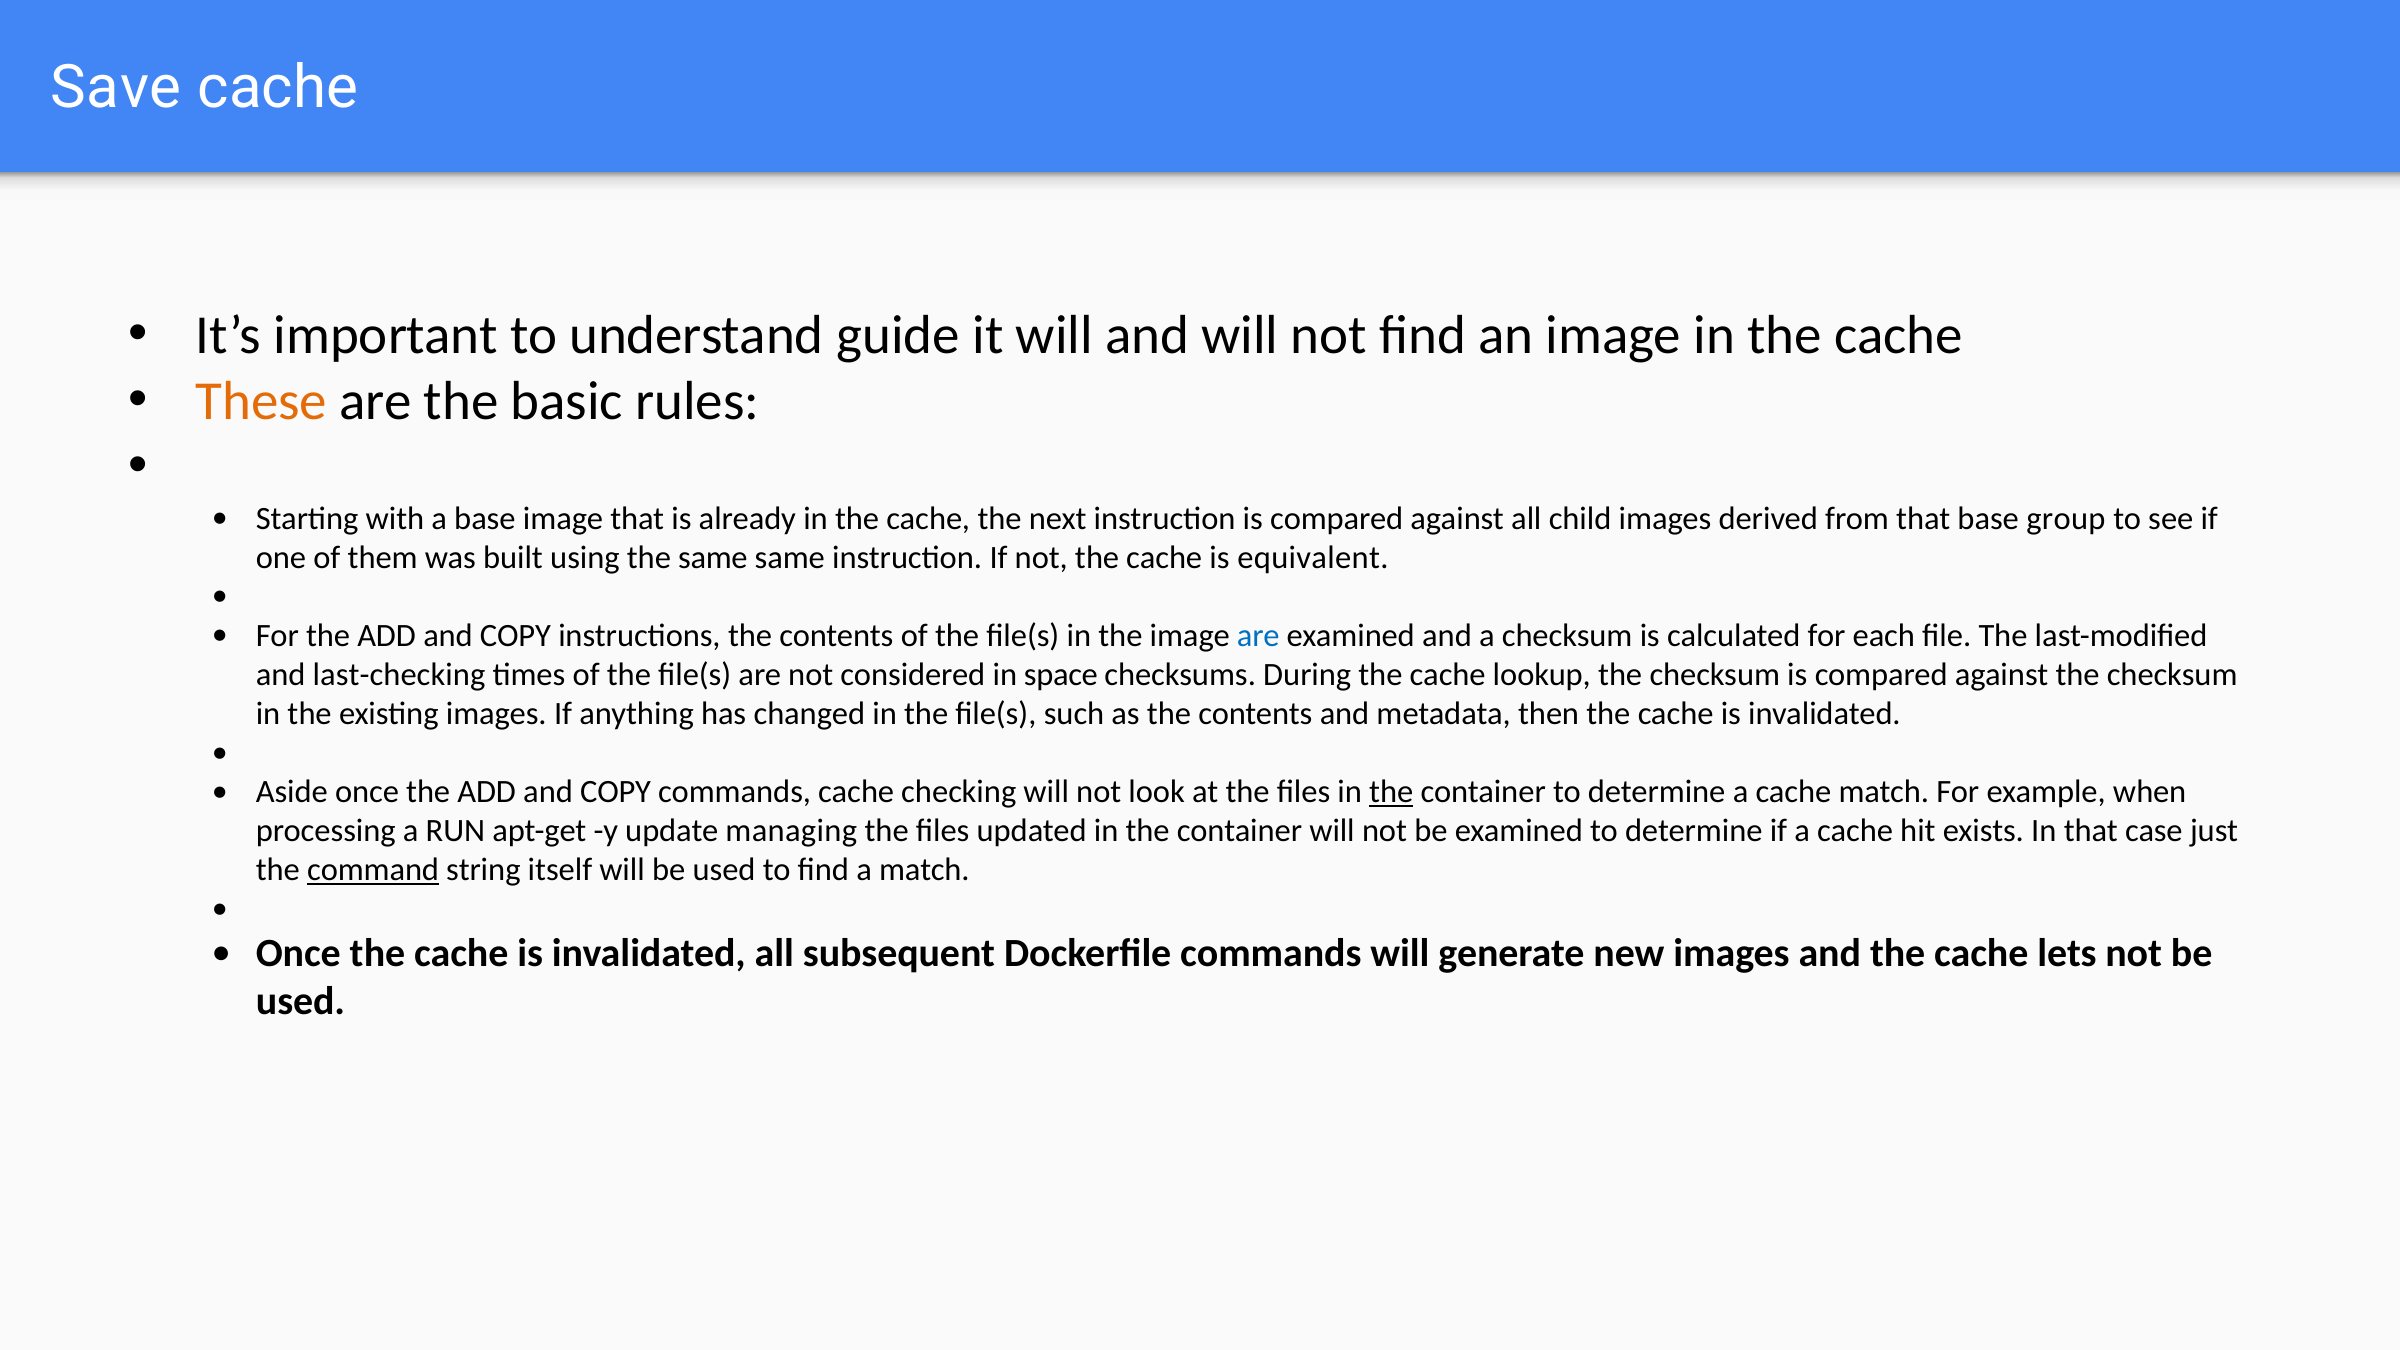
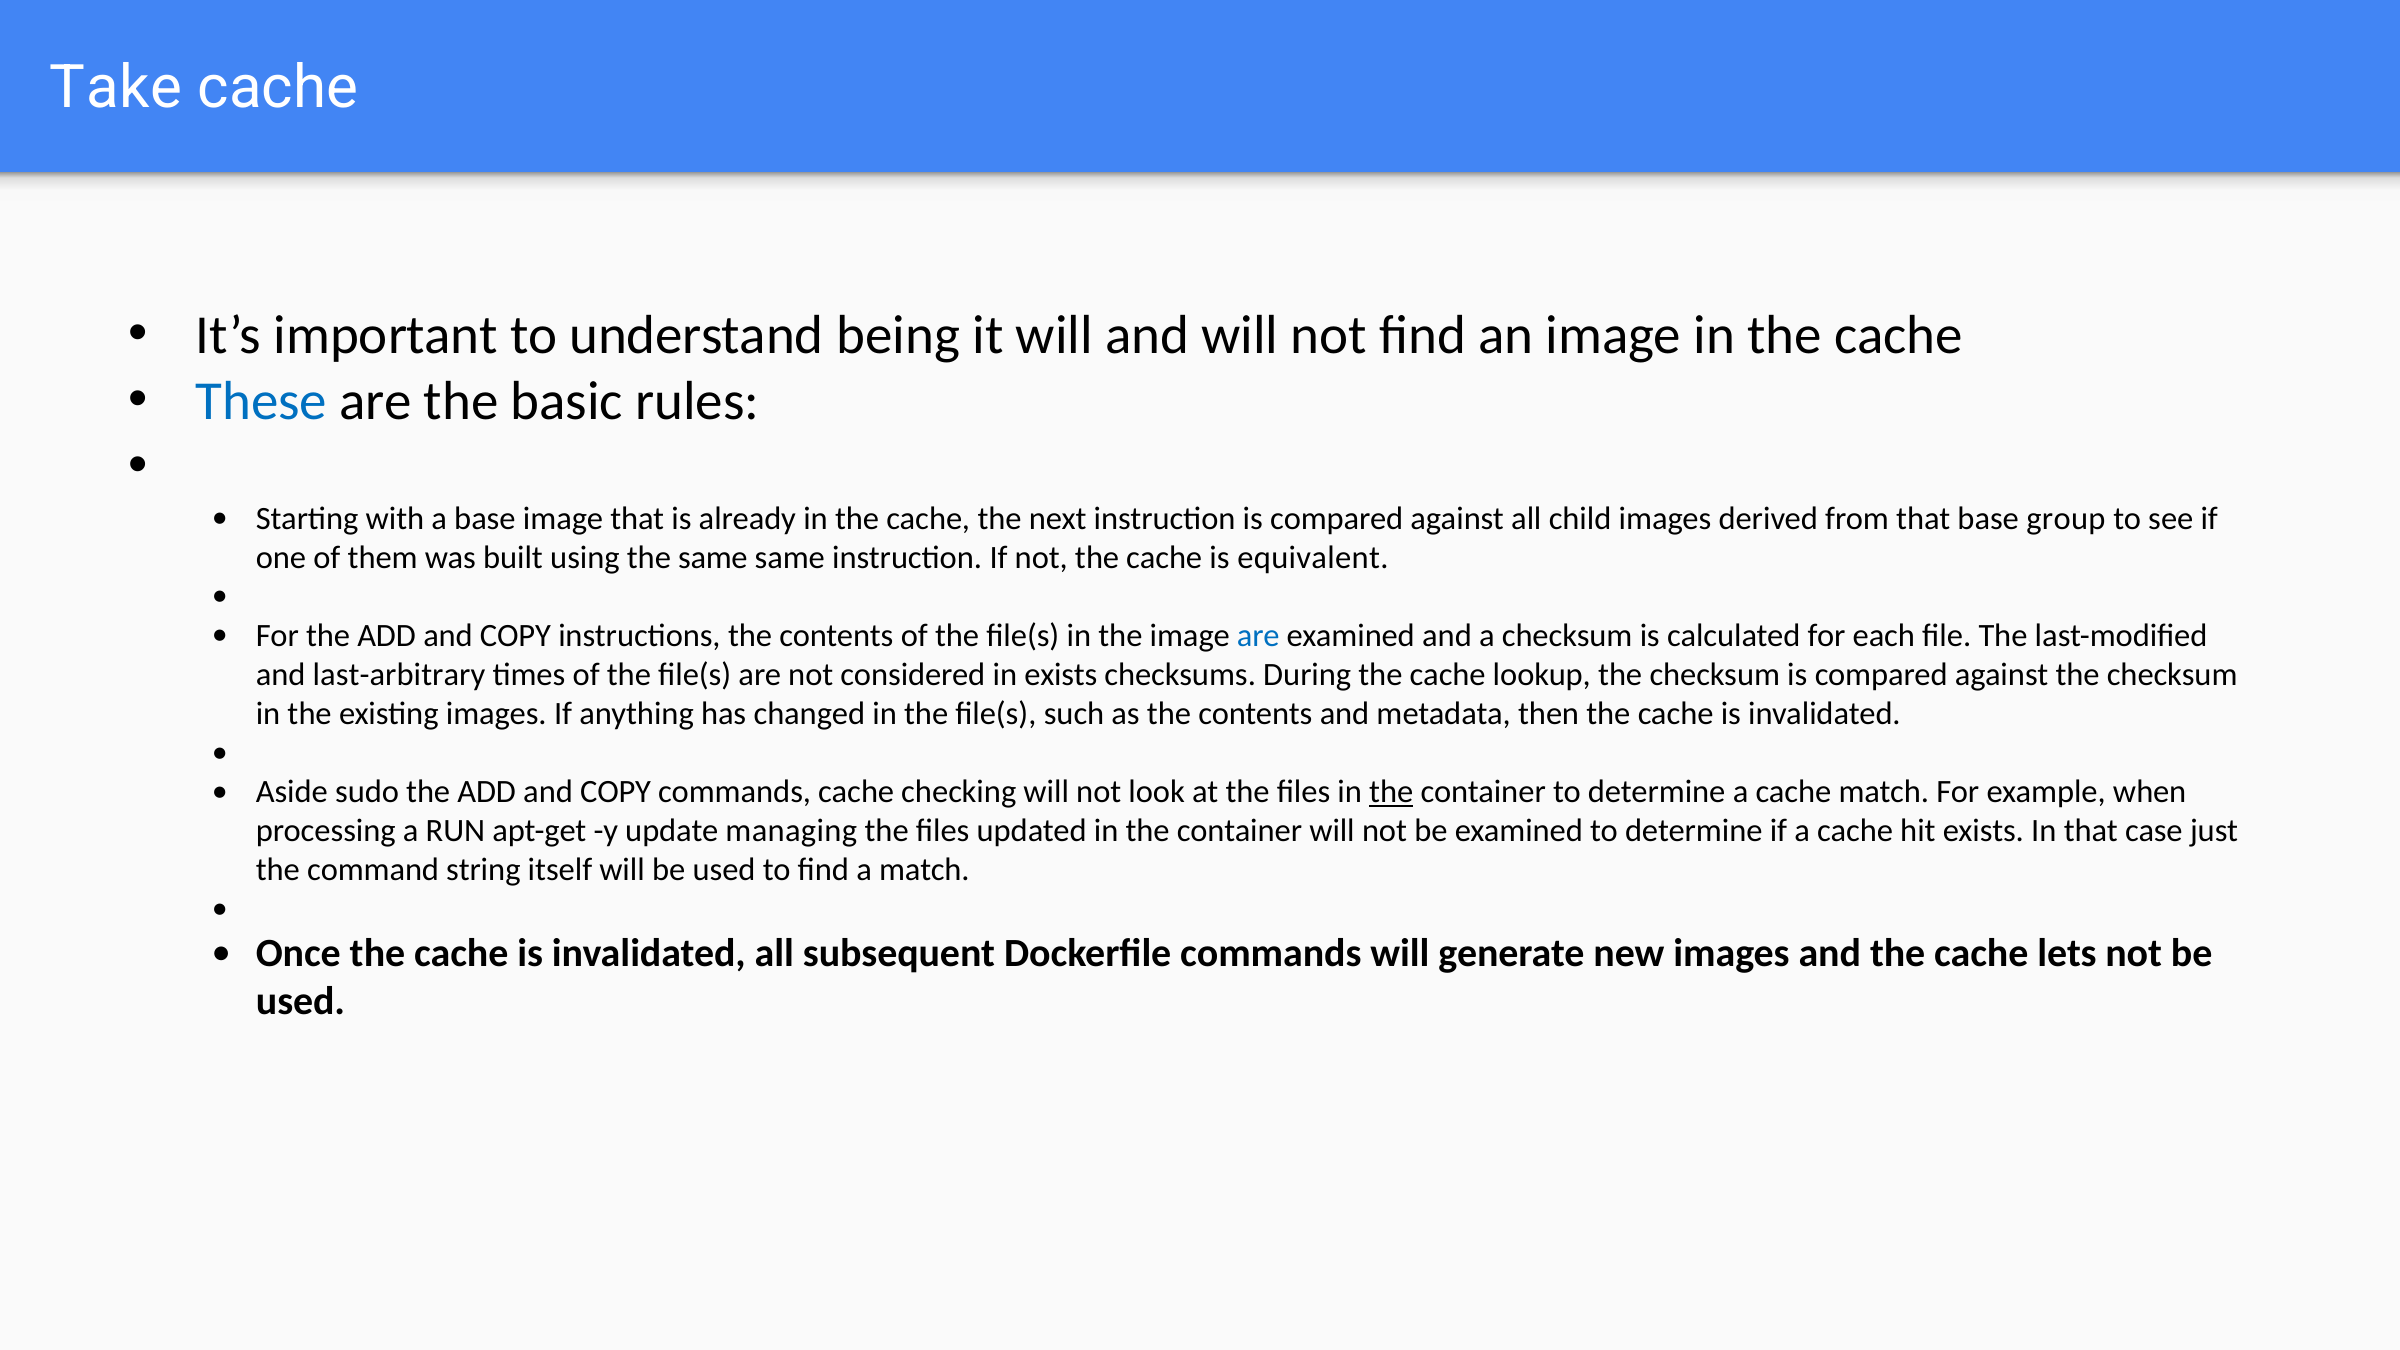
Save: Save -> Take (116, 88)
guide: guide -> being (898, 335)
These colour: orange -> blue (261, 401)
last-checking: last-checking -> last-arbitrary (399, 675)
in space: space -> exists (1061, 675)
Aside once: once -> sudo (367, 792)
command underline: present -> none (373, 870)
